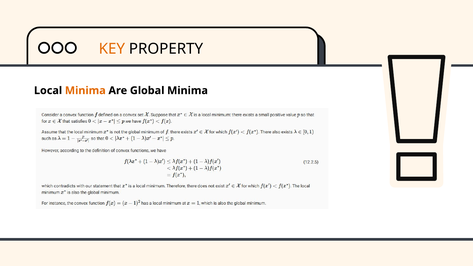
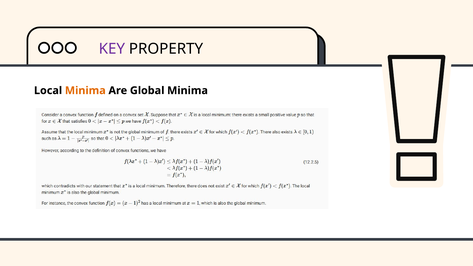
KEY colour: orange -> purple (112, 49)
